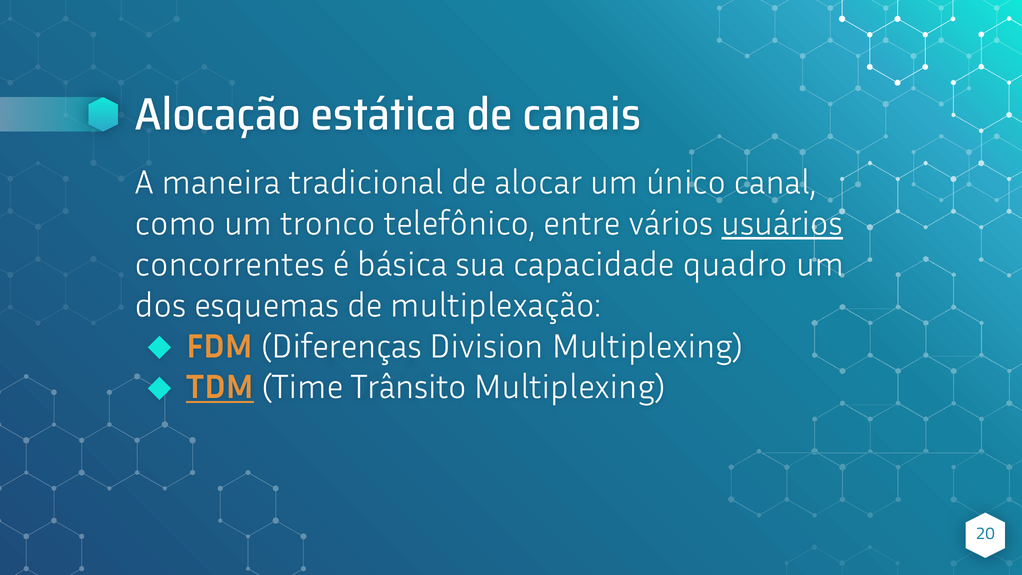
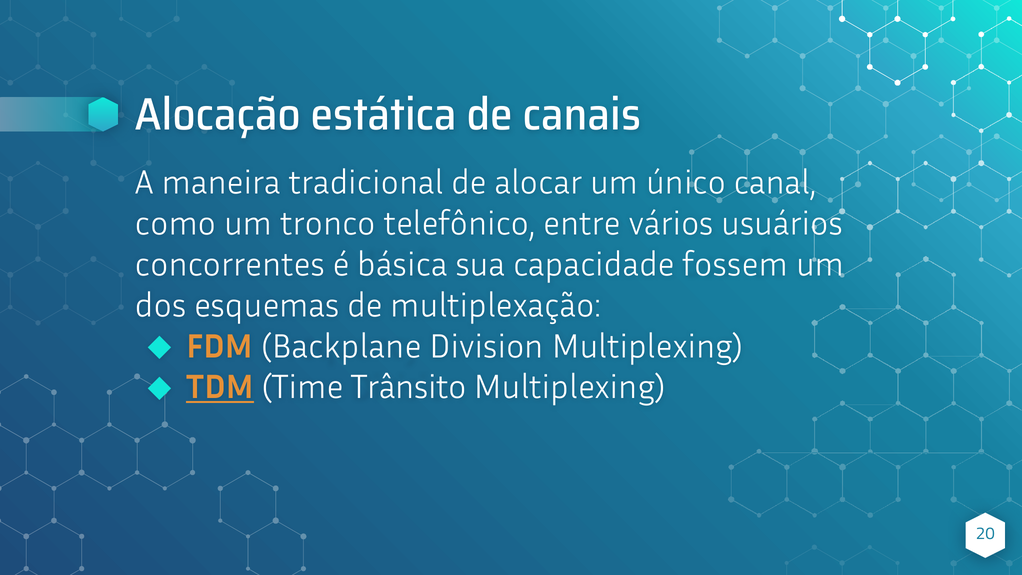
usuários underline: present -> none (782, 224)
quadro: quadro -> fossem (735, 264)
Diferenças: Diferenças -> Backplane (341, 346)
